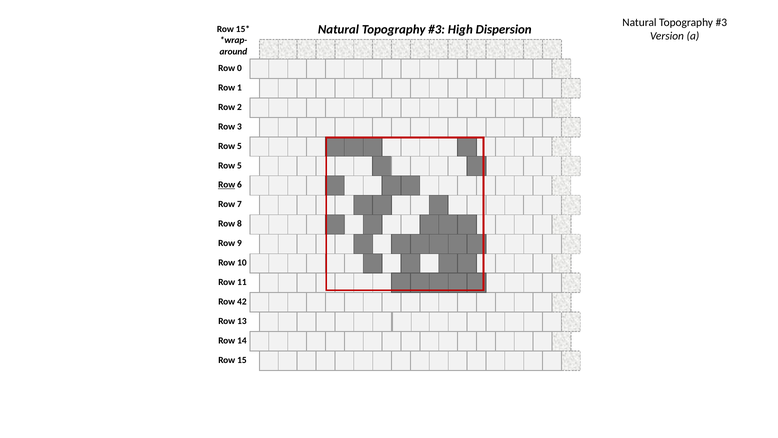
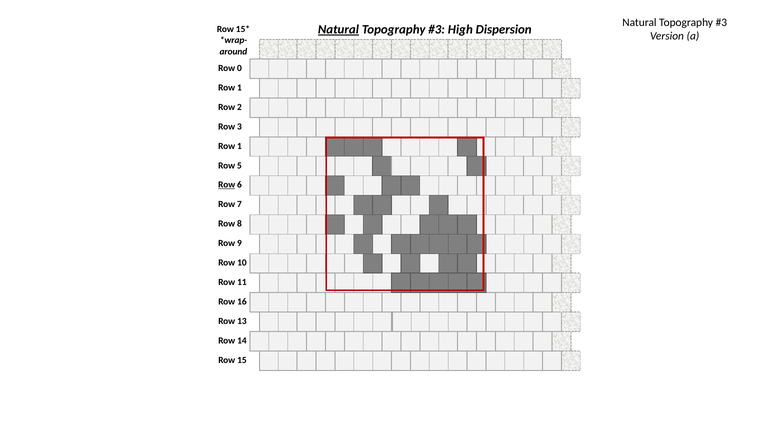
Natural underline: none -> present (338, 29)
5: 5 -> 1 (239, 146)
42: 42 -> 16 (242, 301)
